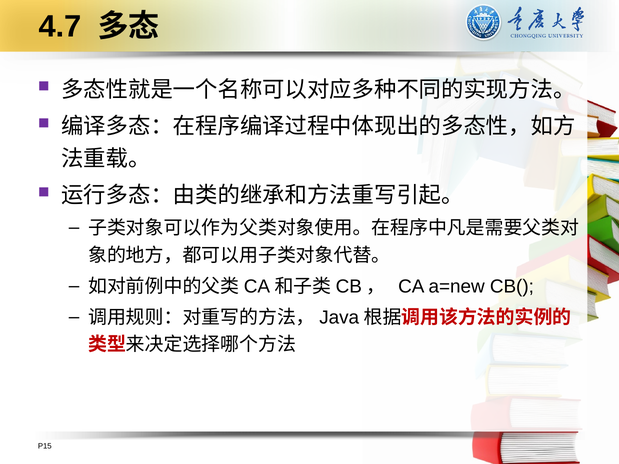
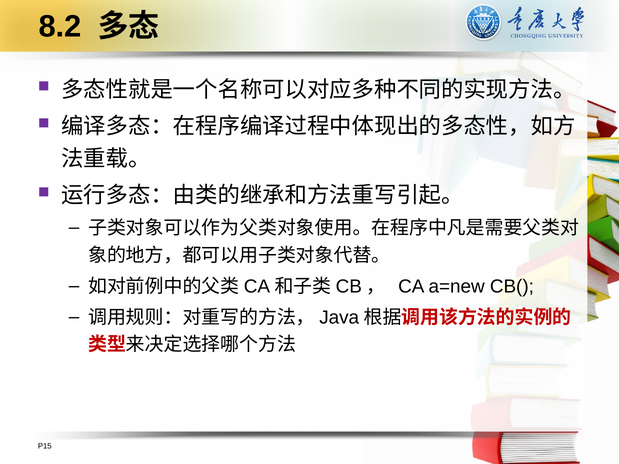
4.7: 4.7 -> 8.2 (60, 27)
